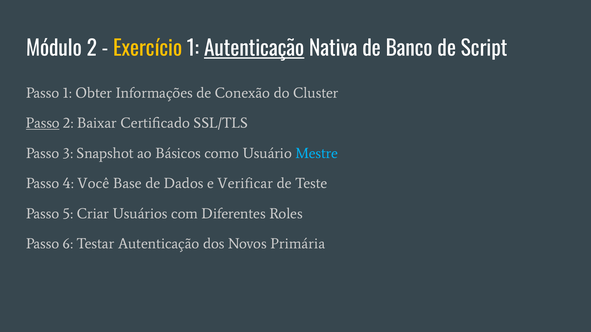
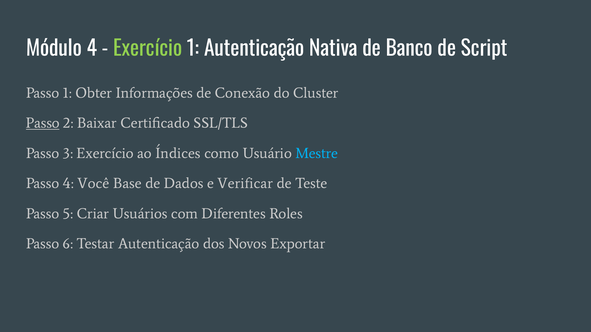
Módulo 2: 2 -> 4 (92, 49)
Exercício colour: yellow -> light green (148, 49)
Autenticação underline: present -> none (254, 49)
3 Snapshot: Snapshot -> Exercício (105, 153)
Básicos: Básicos -> Índices (178, 153)
Primária: Primária -> Exportar (298, 244)
